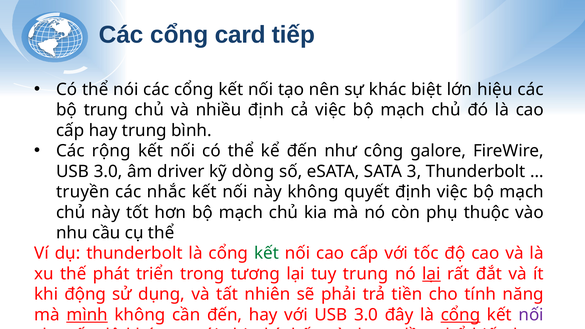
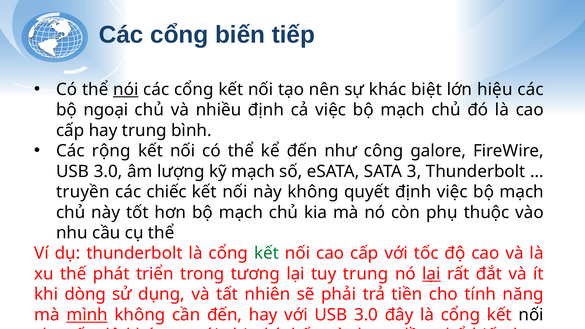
cổng card: card -> biến (240, 35)
nói underline: none -> present (126, 89)
bộ trung: trung -> ngoại (106, 110)
driver: driver -> lượng (181, 171)
kỹ dòng: dòng -> mạch (253, 171)
các nhắc: nhắc -> chiếc (167, 192)
động: động -> dòng (85, 294)
cổng underline: present -> none (461, 315)
nối colour: purple -> black (531, 315)
